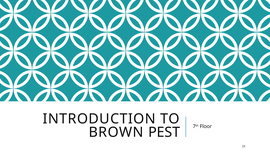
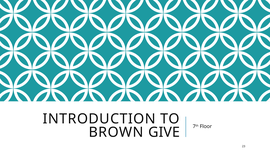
PEST: PEST -> GIVE (164, 132)
